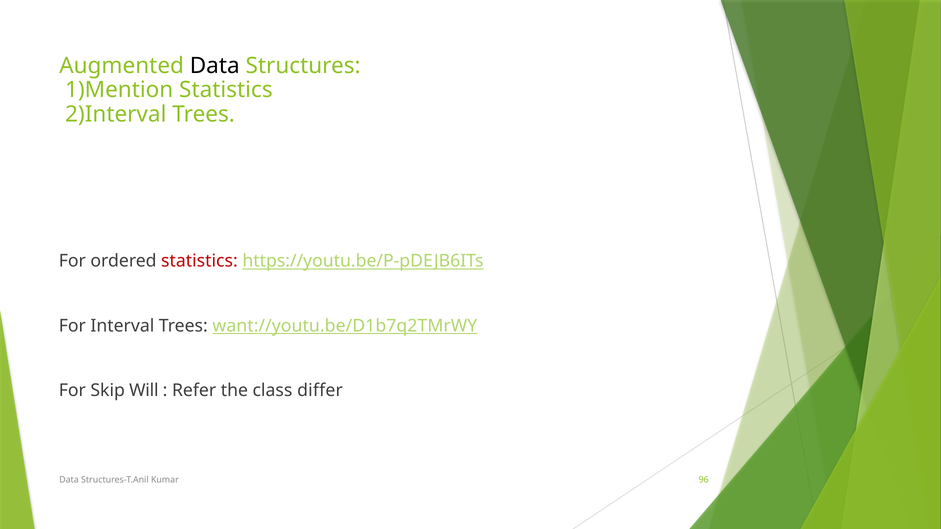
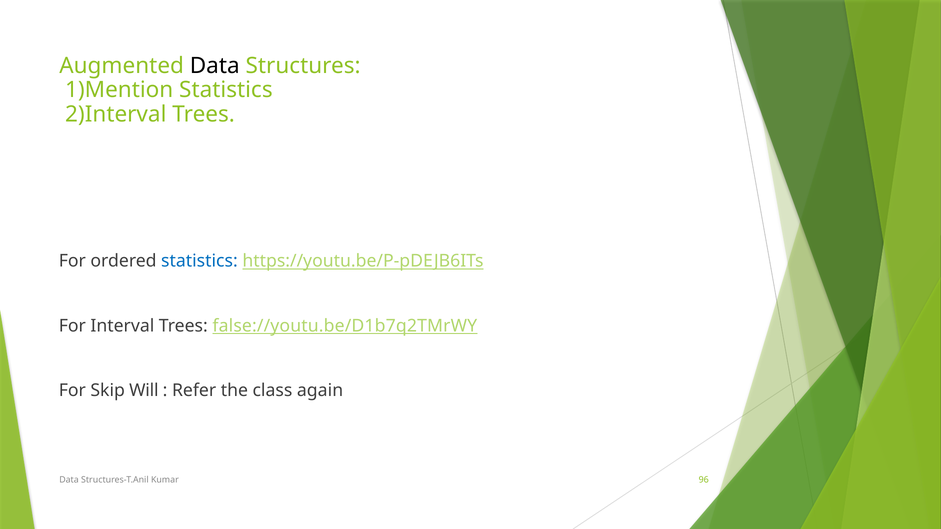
statistics colour: red -> blue (199, 261)
want://youtu.be/D1b7q2TMrWY: want://youtu.be/D1b7q2TMrWY -> false://youtu.be/D1b7q2TMrWY (345, 326)
differ: differ -> again (320, 391)
